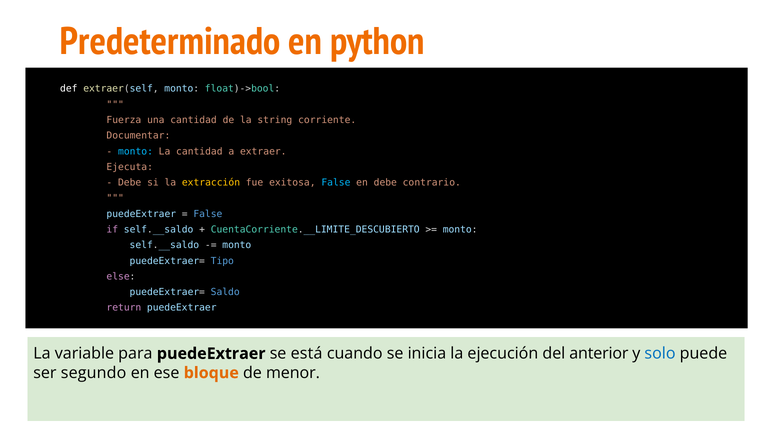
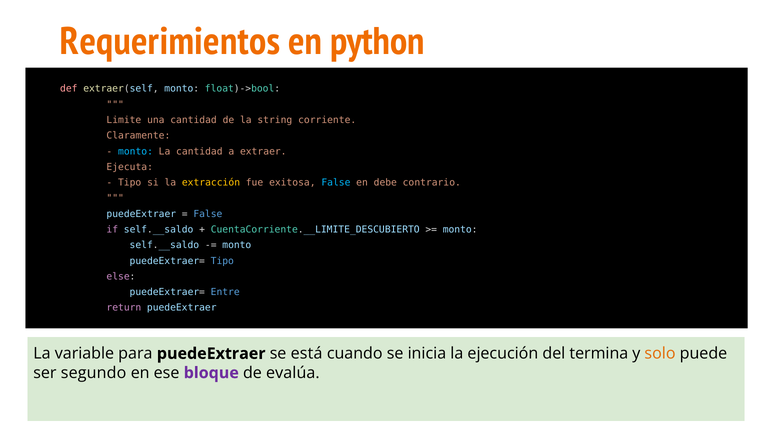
Predeterminado: Predeterminado -> Requerimientos (170, 42)
def colour: white -> pink (69, 89)
Fuerza: Fuerza -> Limite (124, 120)
Documentar: Documentar -> Claramente (138, 136)
Debe: Debe -> Tipo (130, 183)
Saldo: Saldo -> Entre (225, 292)
anterior: anterior -> termina (599, 353)
solo colour: blue -> orange (660, 353)
bloque colour: orange -> purple (211, 373)
menor: menor -> evalúa (293, 373)
